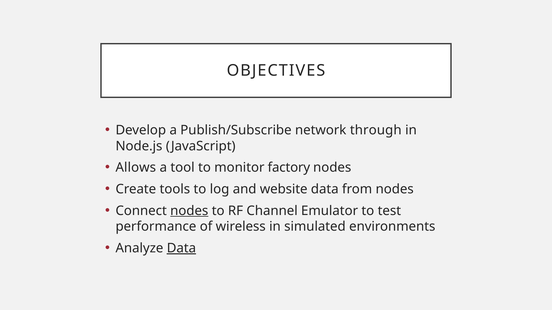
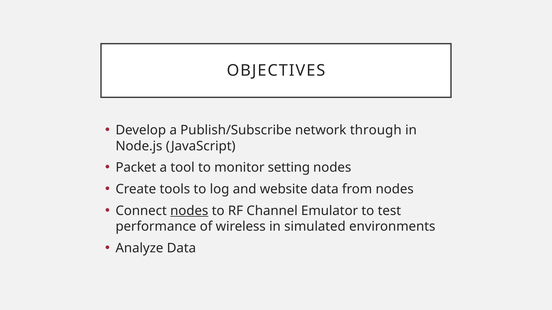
Allows: Allows -> Packet (136, 168)
factory: factory -> setting (289, 168)
Data underline: present -> none (181, 249)
